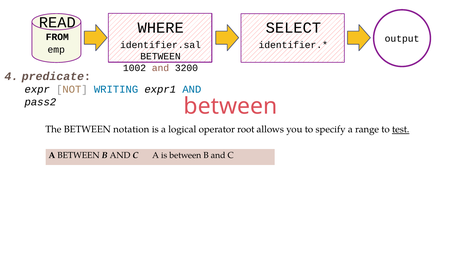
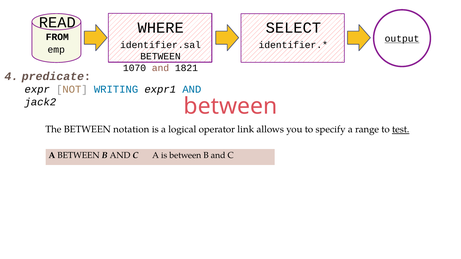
output underline: none -> present (402, 39)
1002: 1002 -> 1070 (135, 68)
3200: 3200 -> 1821 (186, 68)
pass2: pass2 -> jack2 (40, 102)
root: root -> link (246, 130)
